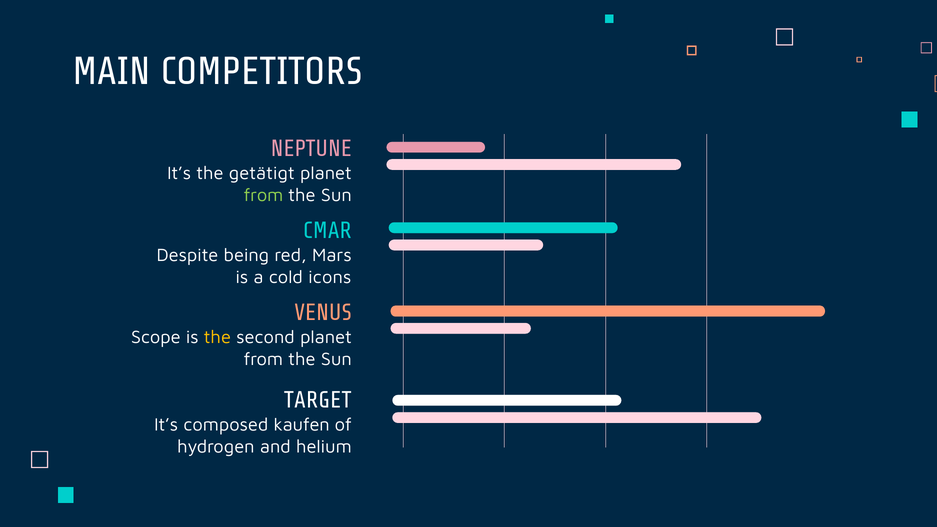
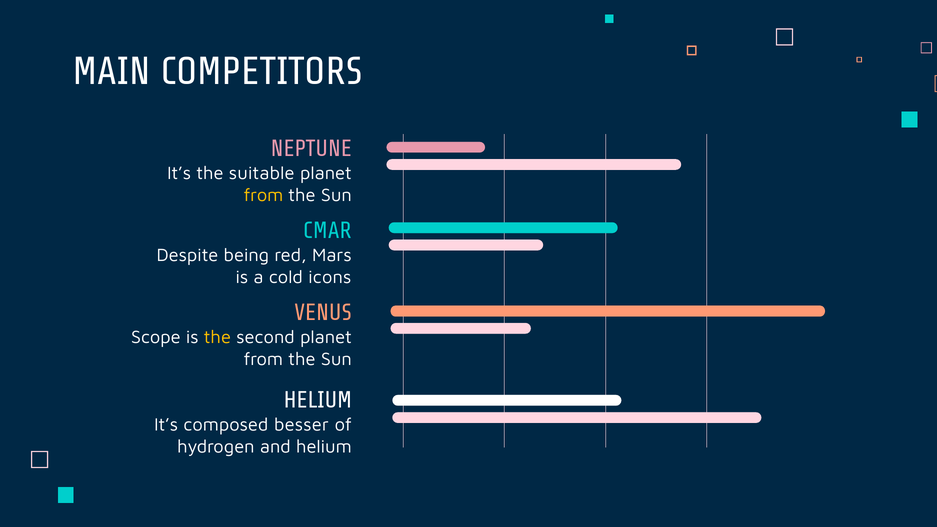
getätigt: getätigt -> suitable (262, 173)
from colour: light green -> yellow (263, 195)
TARGET: TARGET -> HELIUM (318, 400)
kaufen: kaufen -> besser (301, 425)
